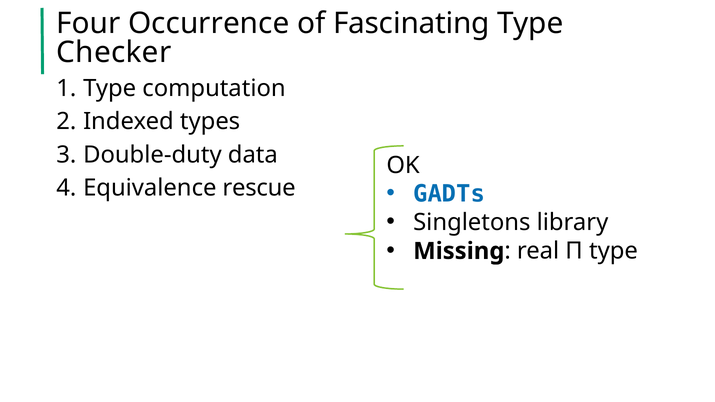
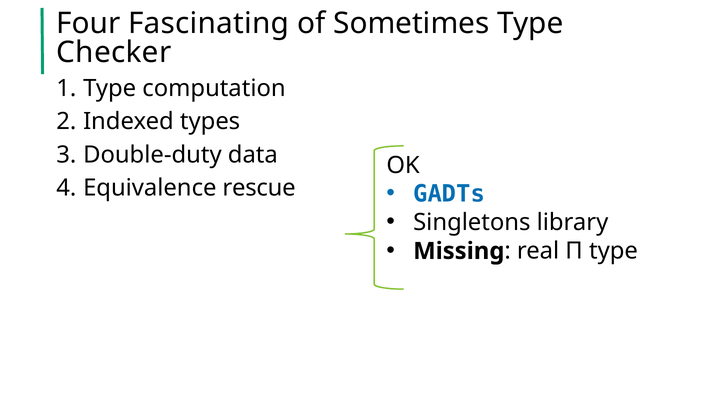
Occurrence: Occurrence -> Fascinating (209, 23)
Fascinating: Fascinating -> Sometimes (411, 23)
